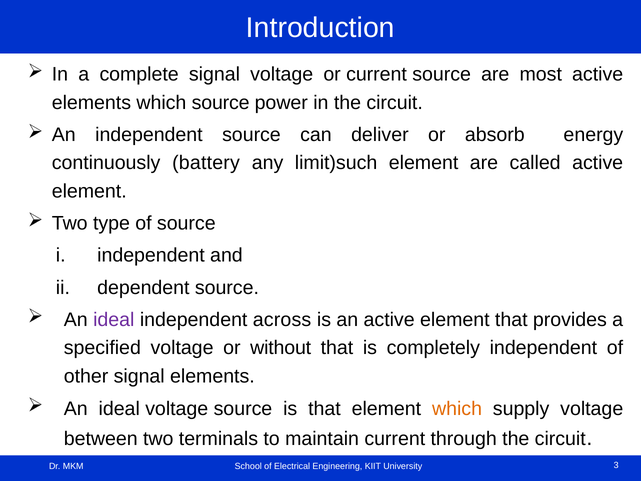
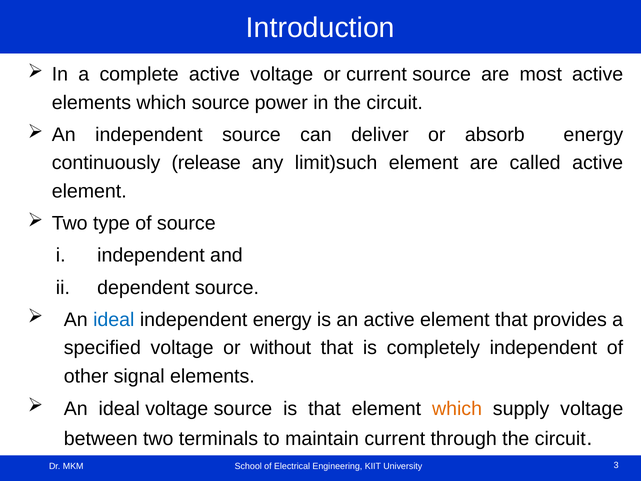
complete signal: signal -> active (214, 74)
battery: battery -> release (206, 163)
ideal colour: purple -> blue (114, 320)
independent across: across -> energy (282, 320)
